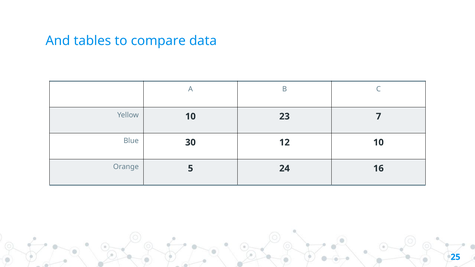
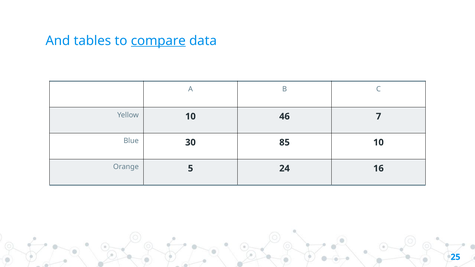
compare underline: none -> present (158, 41)
23: 23 -> 46 (285, 117)
12: 12 -> 85 (285, 143)
